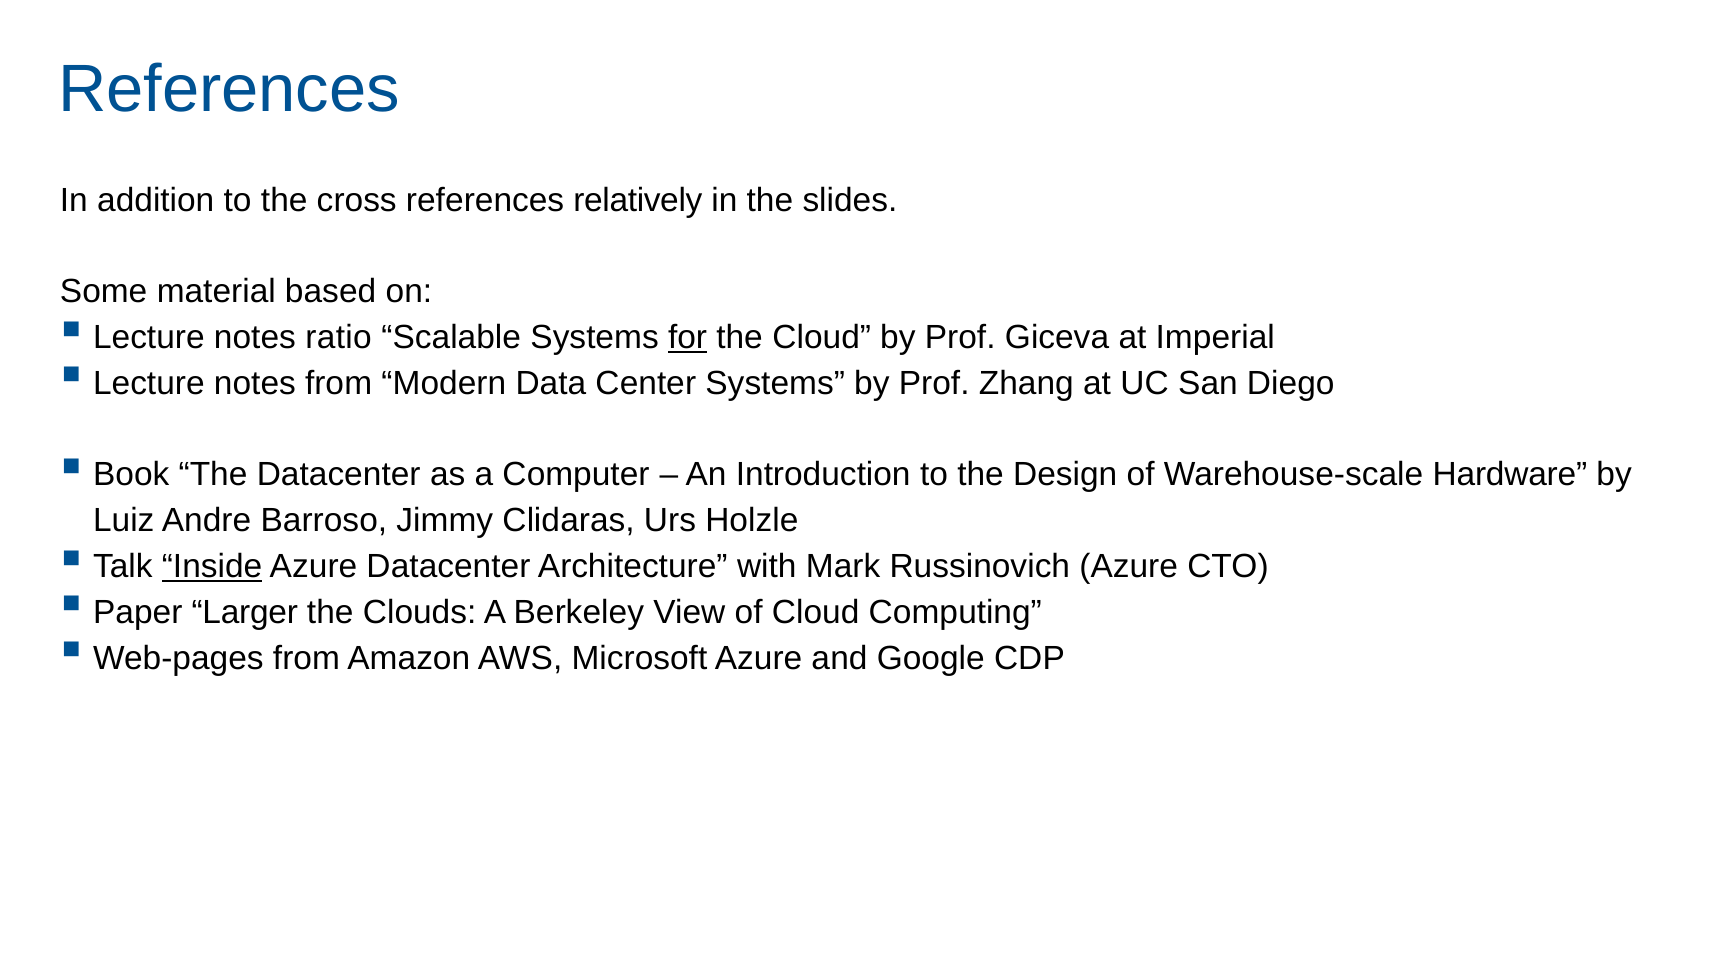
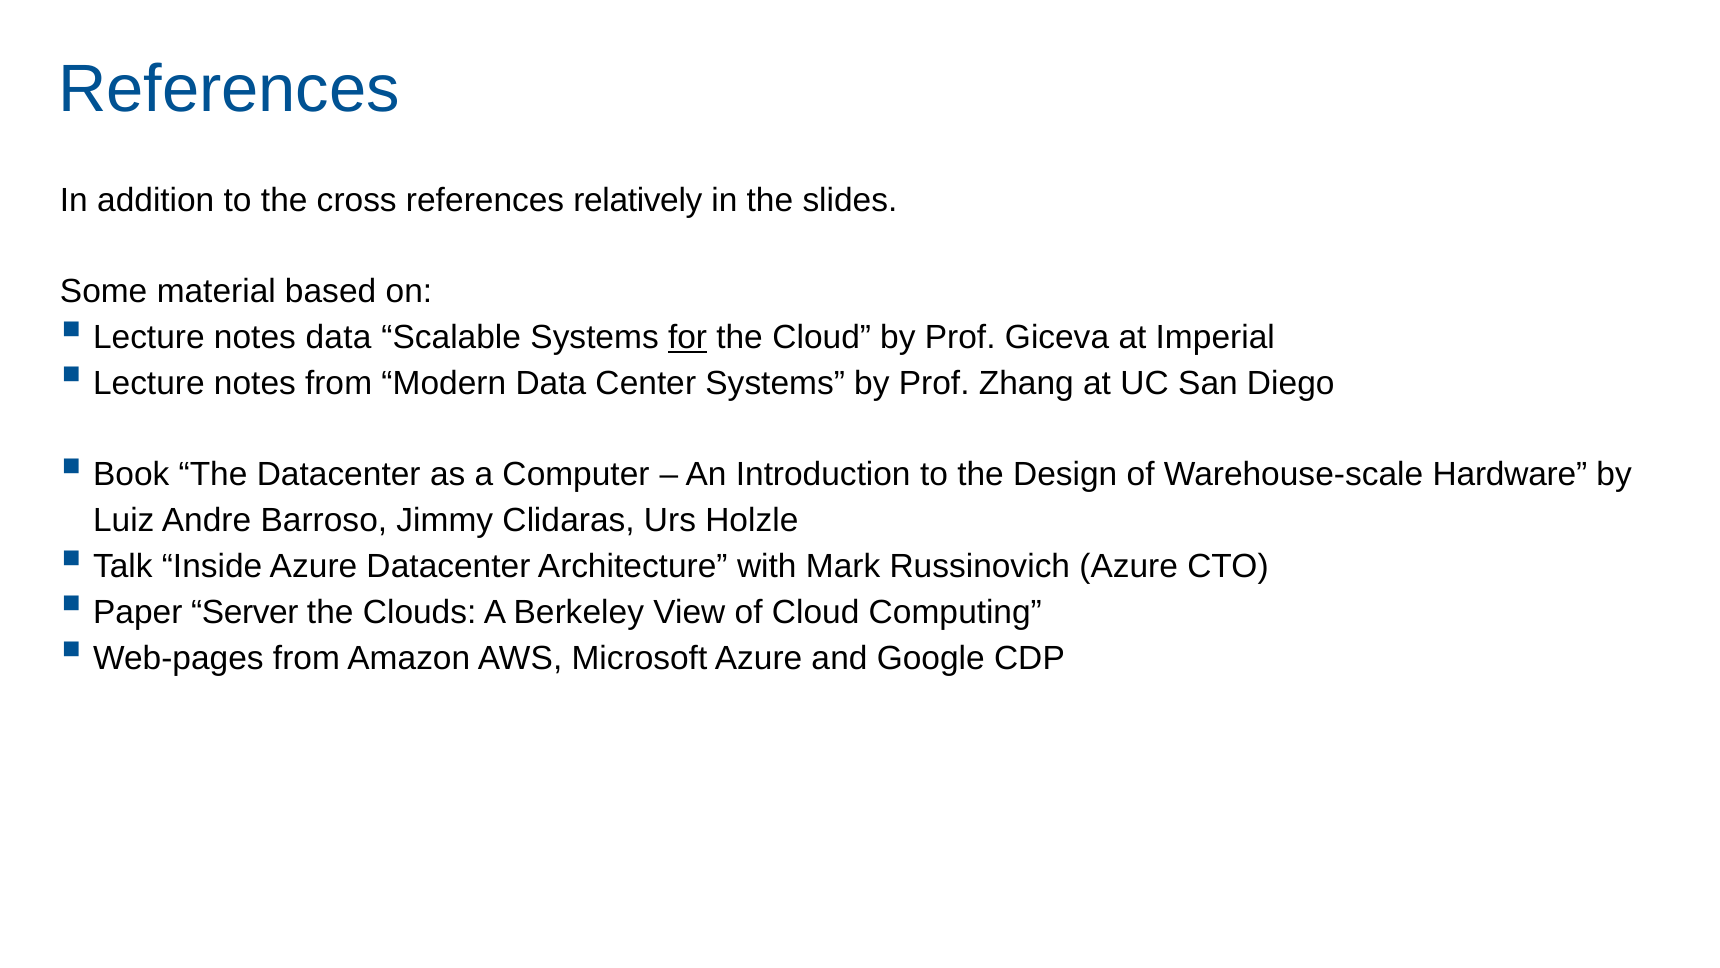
notes ratio: ratio -> data (339, 337)
Inside underline: present -> none (212, 566)
Larger: Larger -> Server (245, 612)
